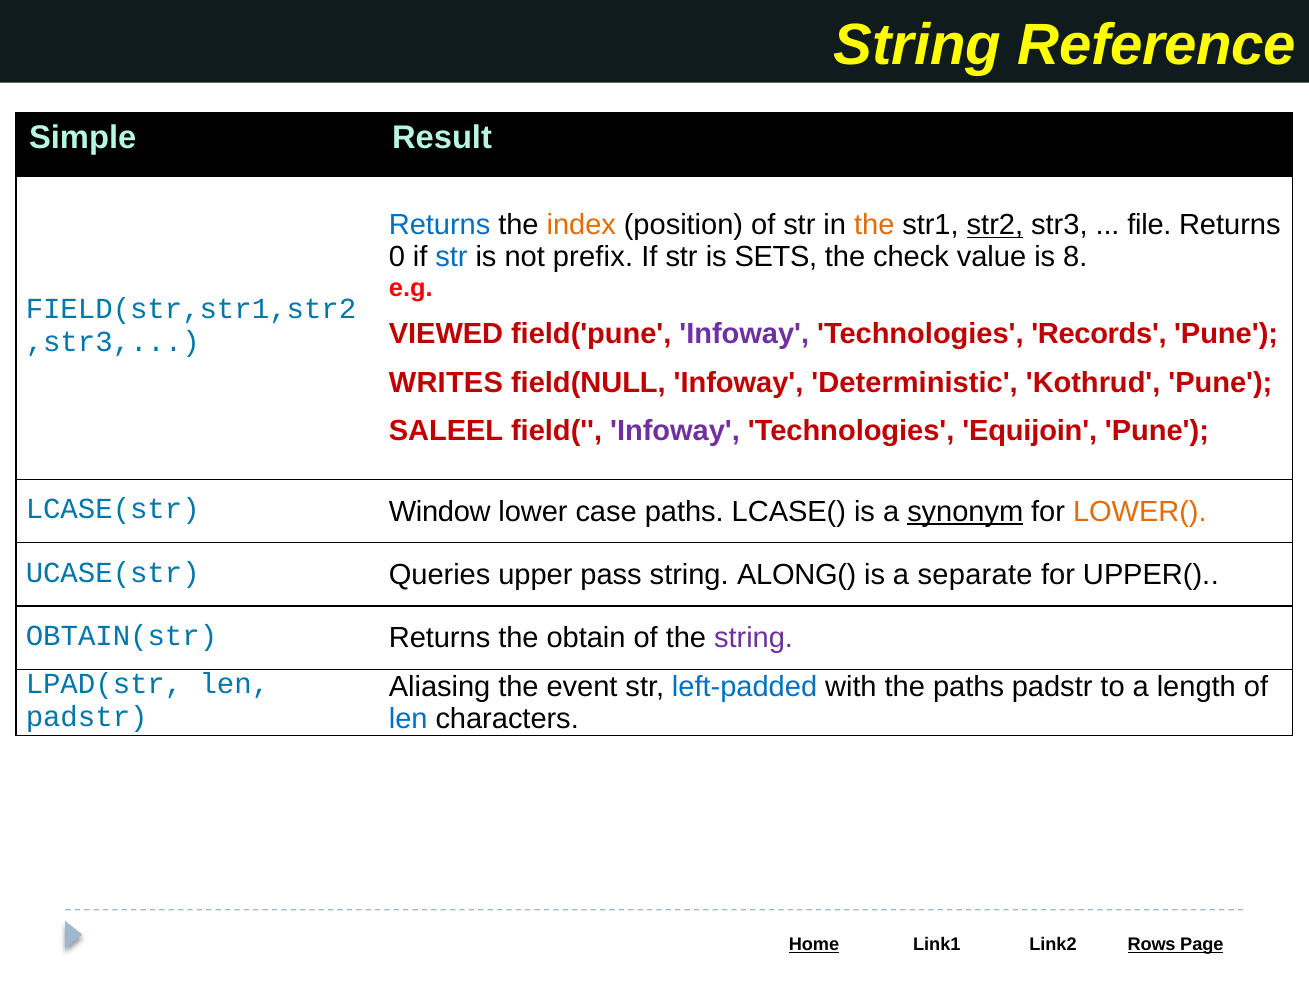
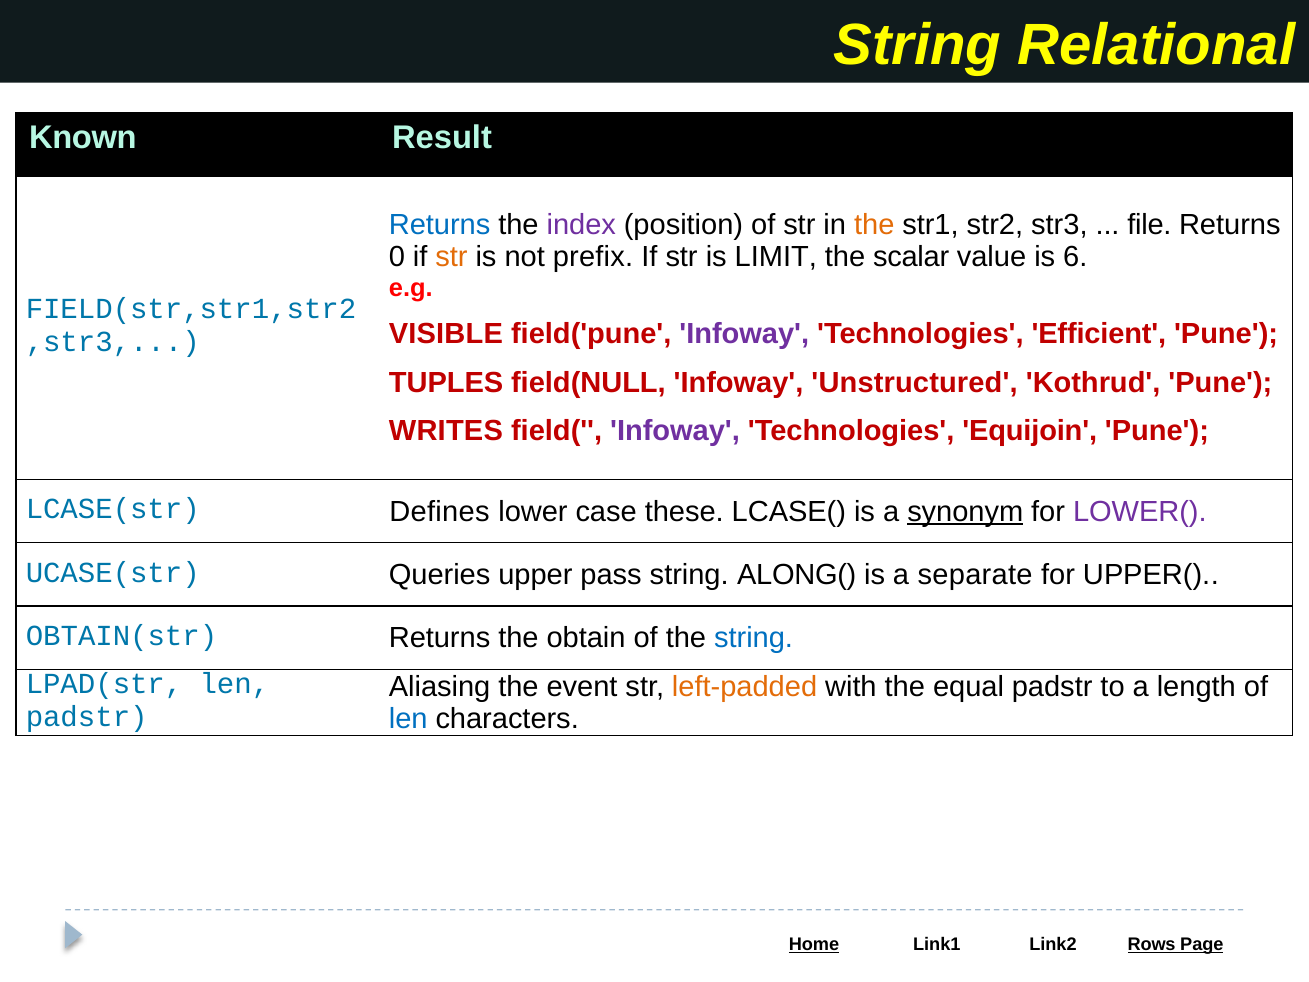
Reference: Reference -> Relational (1156, 45)
Simple: Simple -> Known (83, 138)
index colour: orange -> purple (581, 225)
str2 underline: present -> none (995, 225)
str colour: blue -> orange (451, 257)
SETS: SETS -> LIMIT (776, 257)
check: check -> scalar (911, 257)
8: 8 -> 6 (1075, 257)
VIEWED: VIEWED -> VISIBLE (446, 334)
Records: Records -> Efficient (1099, 334)
WRITES: WRITES -> TUPLES (446, 383)
Deterministic: Deterministic -> Unstructured (915, 383)
SALEEL: SALEEL -> WRITES (446, 431)
Window: Window -> Defines (439, 511)
case paths: paths -> these (684, 511)
LOWER( colour: orange -> purple (1140, 511)
string colour: purple -> blue (754, 638)
left-padded colour: blue -> orange (745, 686)
the paths: paths -> equal (969, 686)
